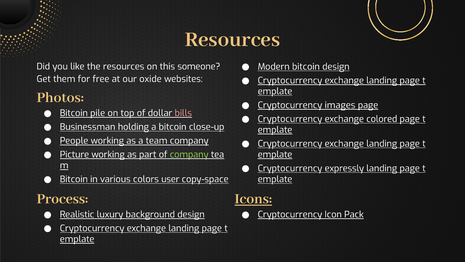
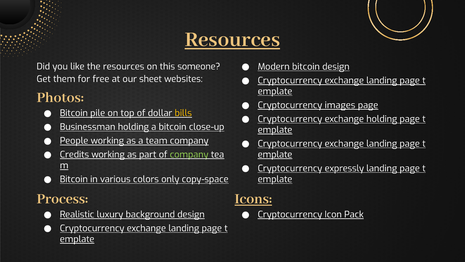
Resources underline: none -> present (232, 39)
oxide: oxide -> sheet (151, 79)
bills colour: pink -> yellow (183, 113)
exchange colored: colored -> holding (382, 119)
Picture: Picture -> Credits (74, 154)
user: user -> only (170, 179)
